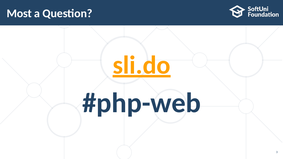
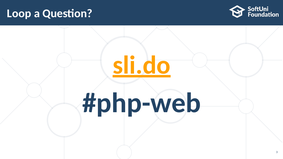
Most: Most -> Loop (19, 13)
